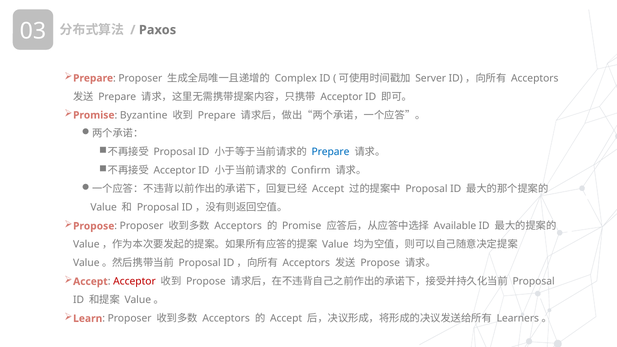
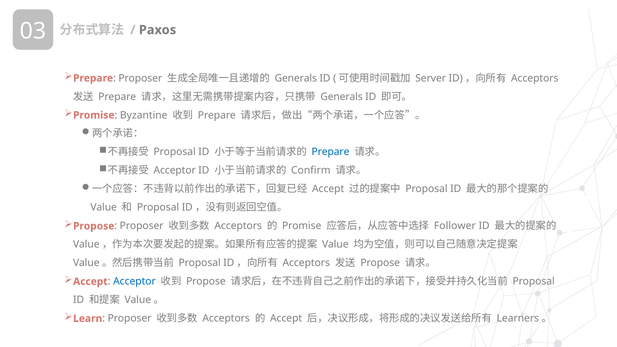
Complex: Complex -> Generals (296, 78)
Acceptor: Acceptor -> Generals (342, 97)
Available: Available -> Follower (455, 226)
Acceptor colour: red -> blue (134, 282)
